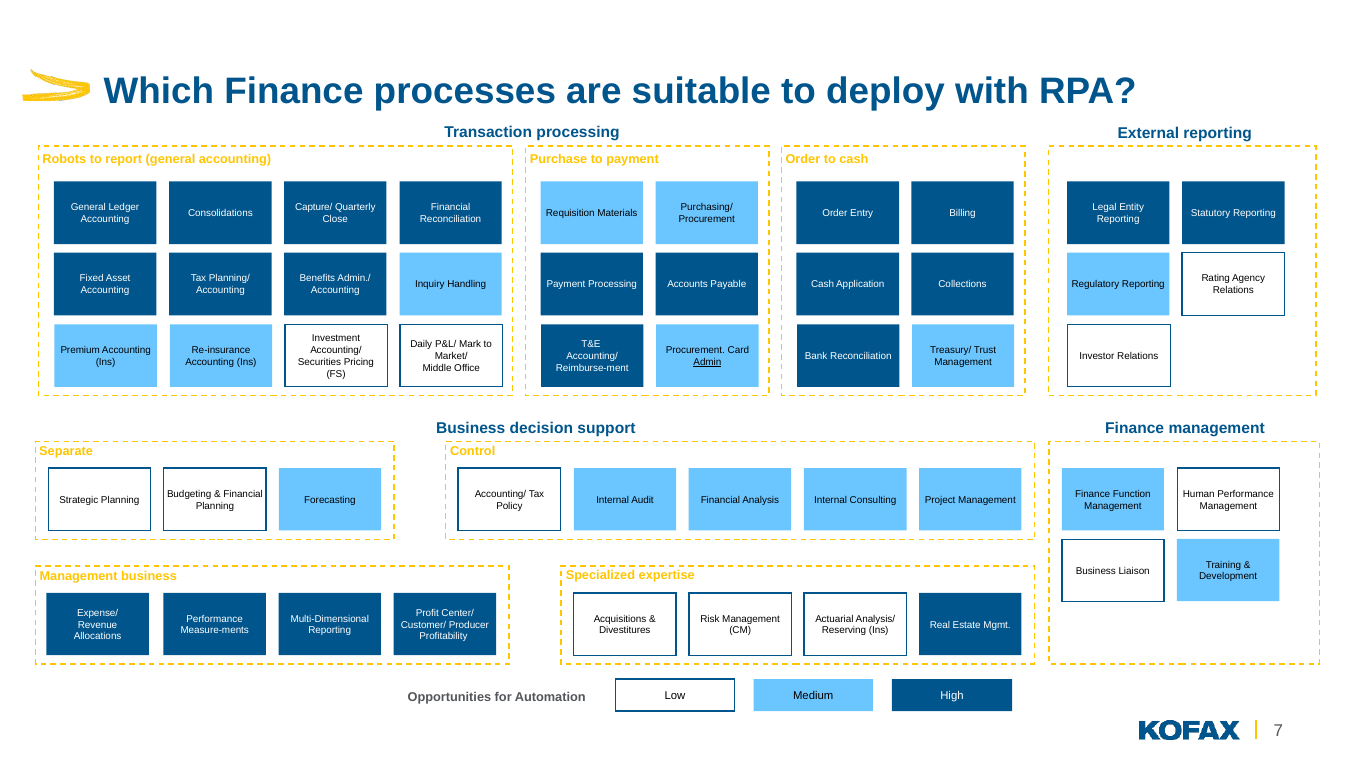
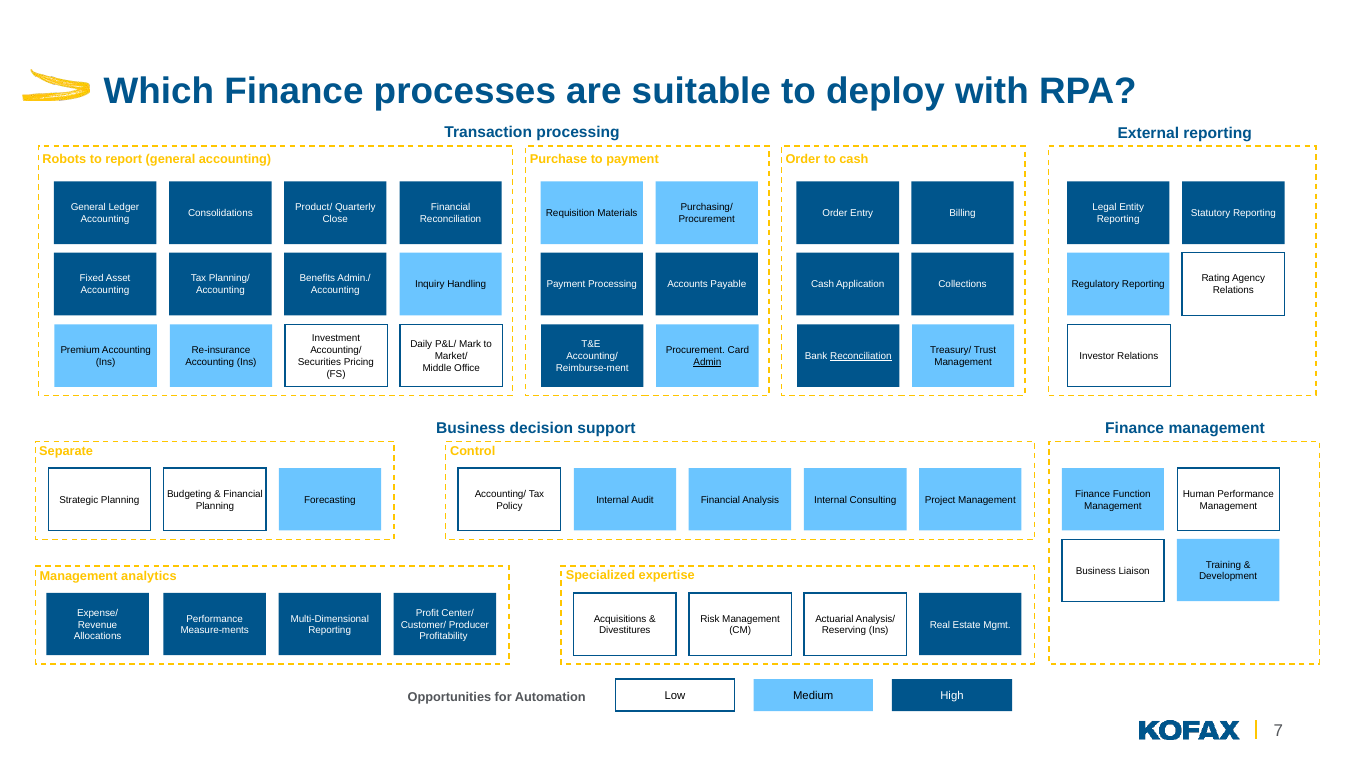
Capture/: Capture/ -> Product/ (314, 208)
Reconciliation underline: none -> present (861, 356)
business: business -> analytics (149, 576)
